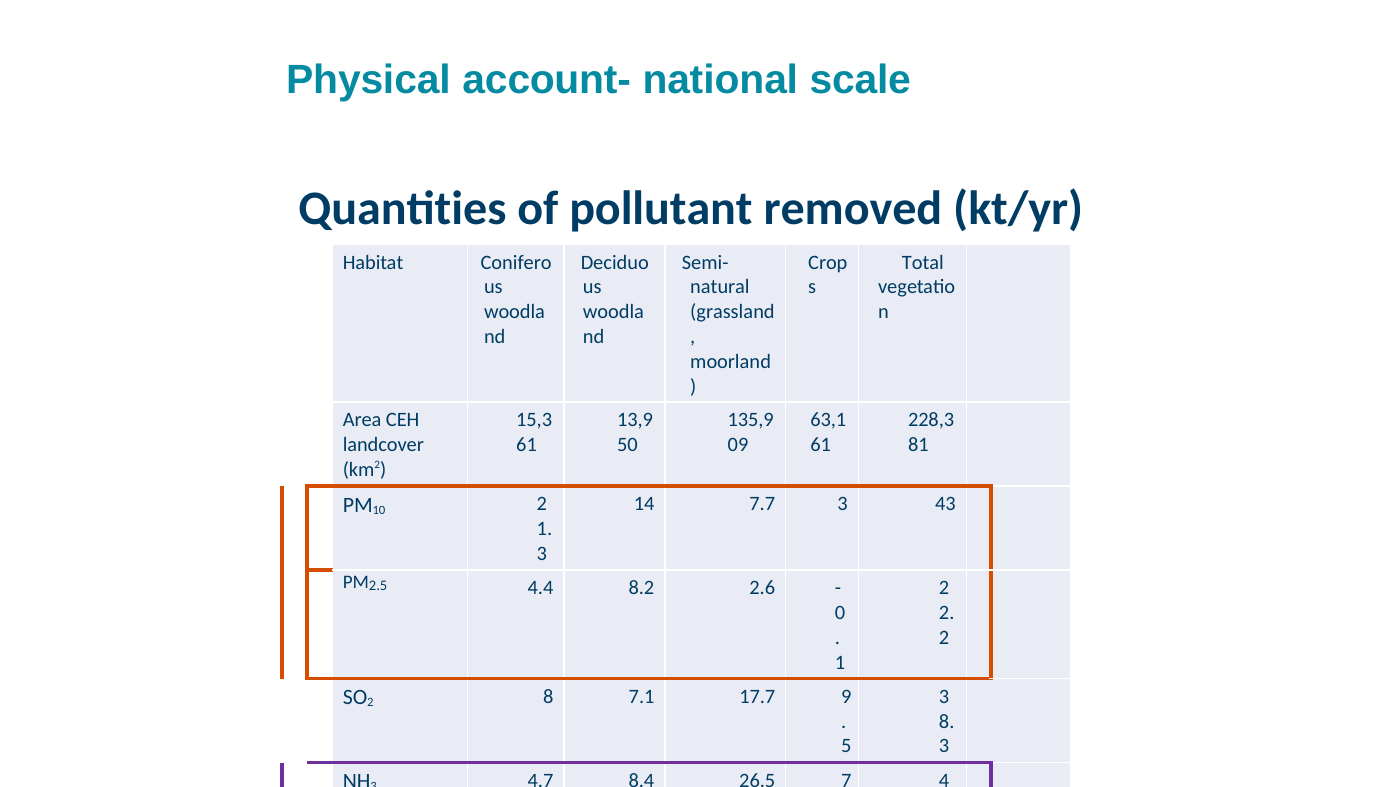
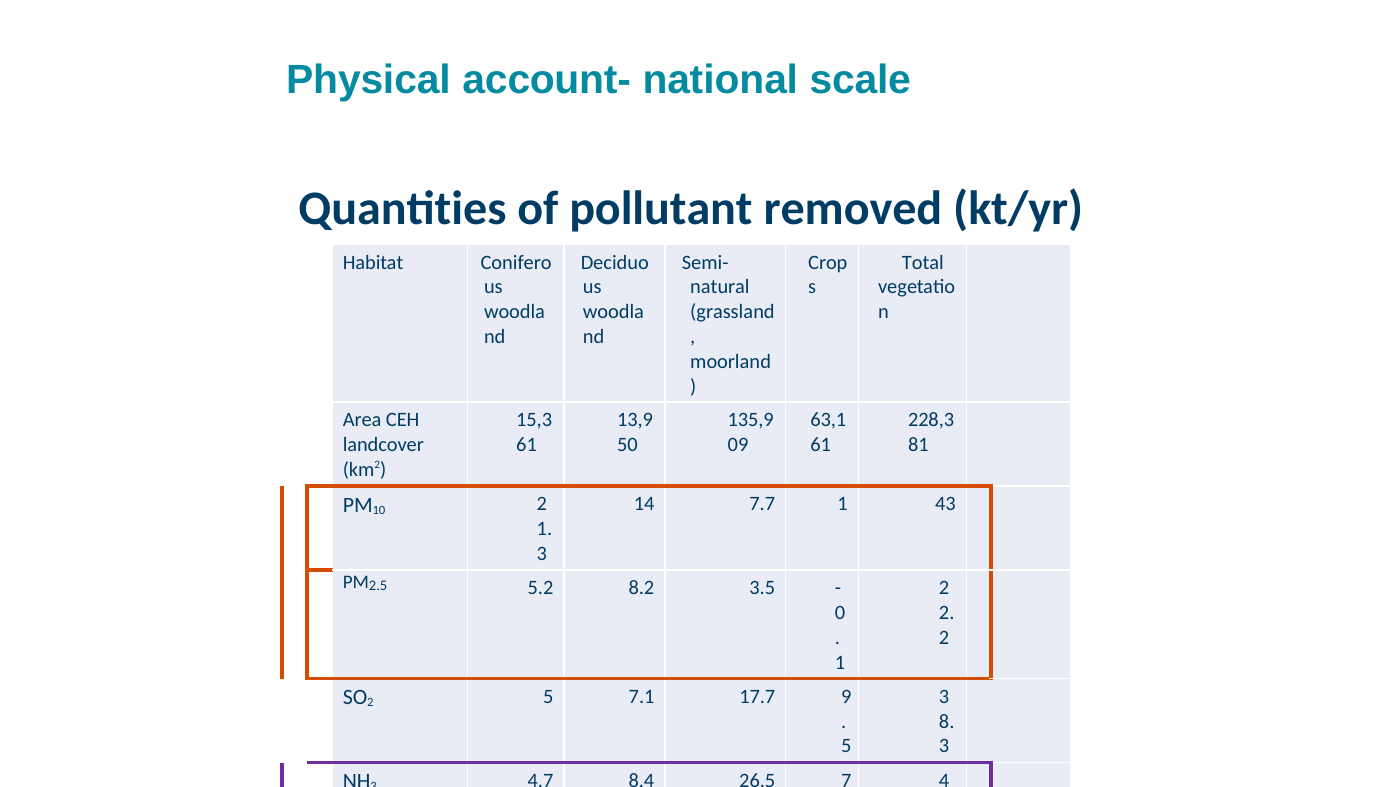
7.7 3: 3 -> 1 (843, 504)
4.4: 4.4 -> 5.2 (540, 588)
8.2 2.6: 2.6 -> 3.5 (762, 588)
8: 8 -> 5 (548, 697)
